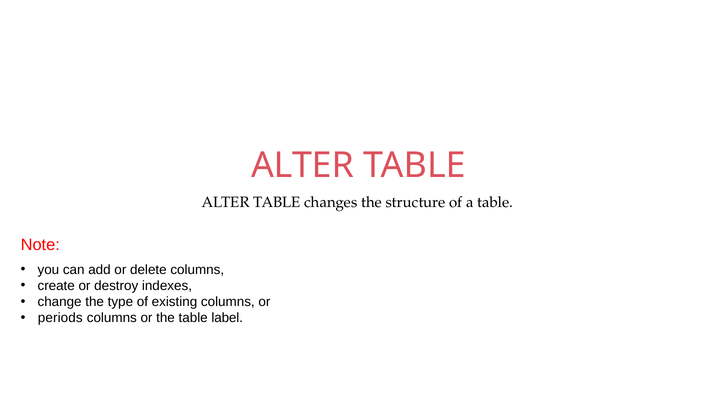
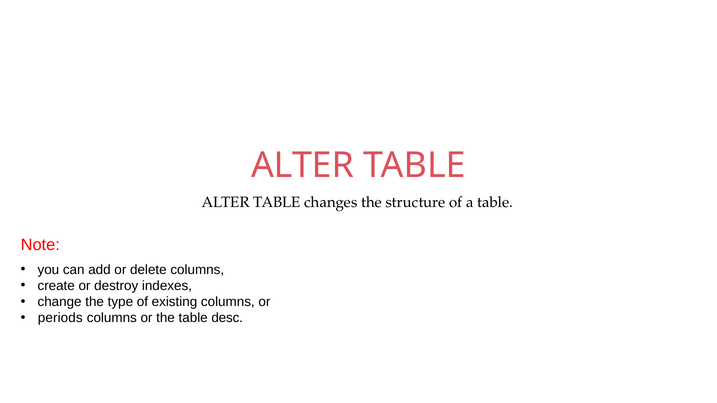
label: label -> desc (227, 318)
